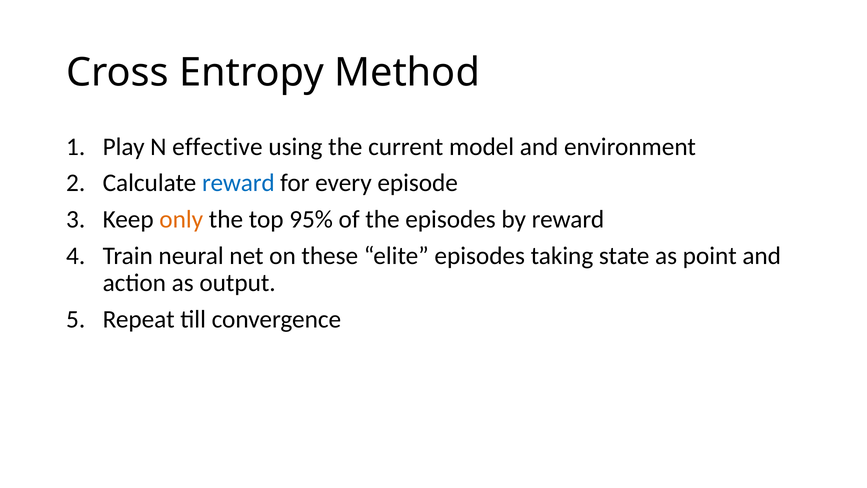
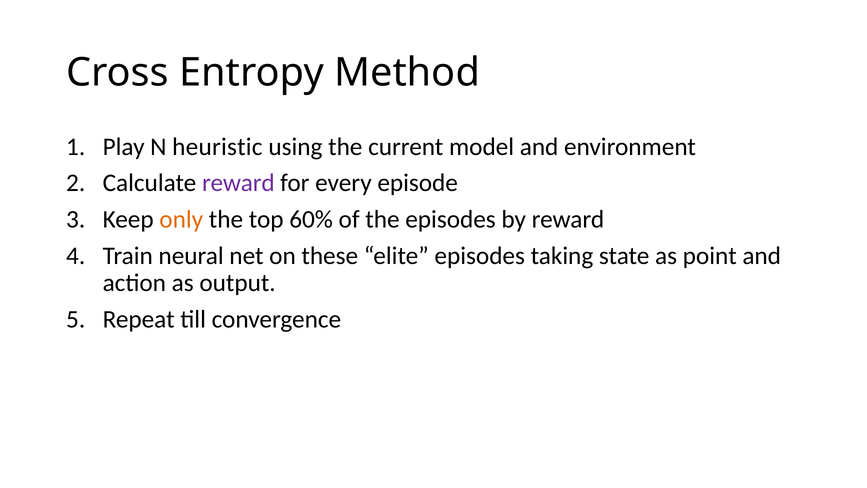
effective: effective -> heuristic (217, 147)
reward colour: blue -> purple (238, 183)
95%: 95% -> 60% (311, 219)
